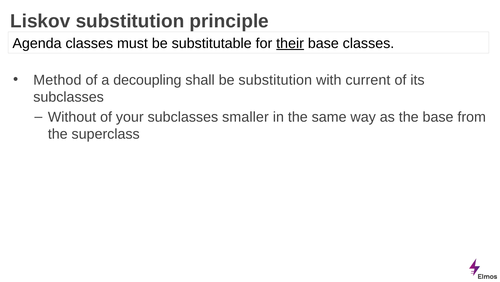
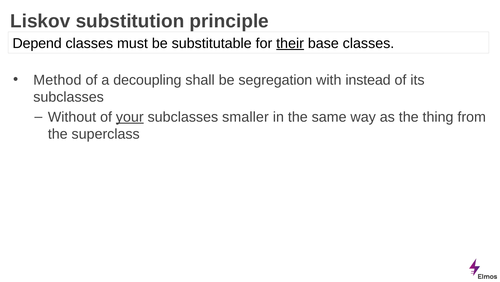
Agenda: Agenda -> Depend (37, 43)
be substitution: substitution -> segregation (275, 80)
current: current -> instead (368, 80)
your underline: none -> present (130, 117)
the base: base -> thing (438, 117)
